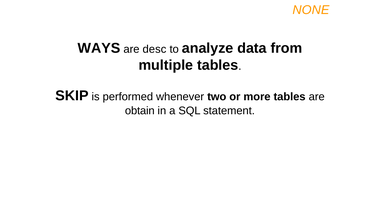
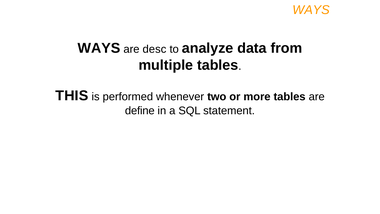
NONE: NONE -> WAYS (311, 10)
SKIP: SKIP -> THIS (72, 96)
obtain: obtain -> define (140, 110)
